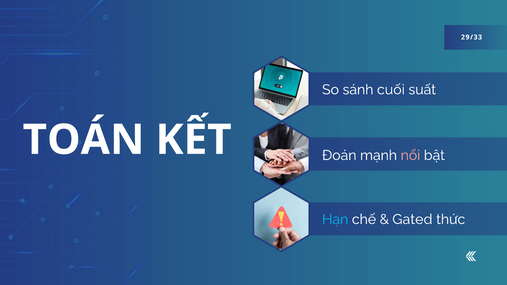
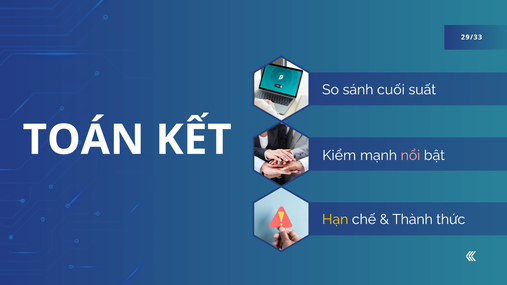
Đoán: Đoán -> Kiểm (339, 155)
Hạn colour: light blue -> yellow (335, 219)
Gated: Gated -> Thành (412, 219)
